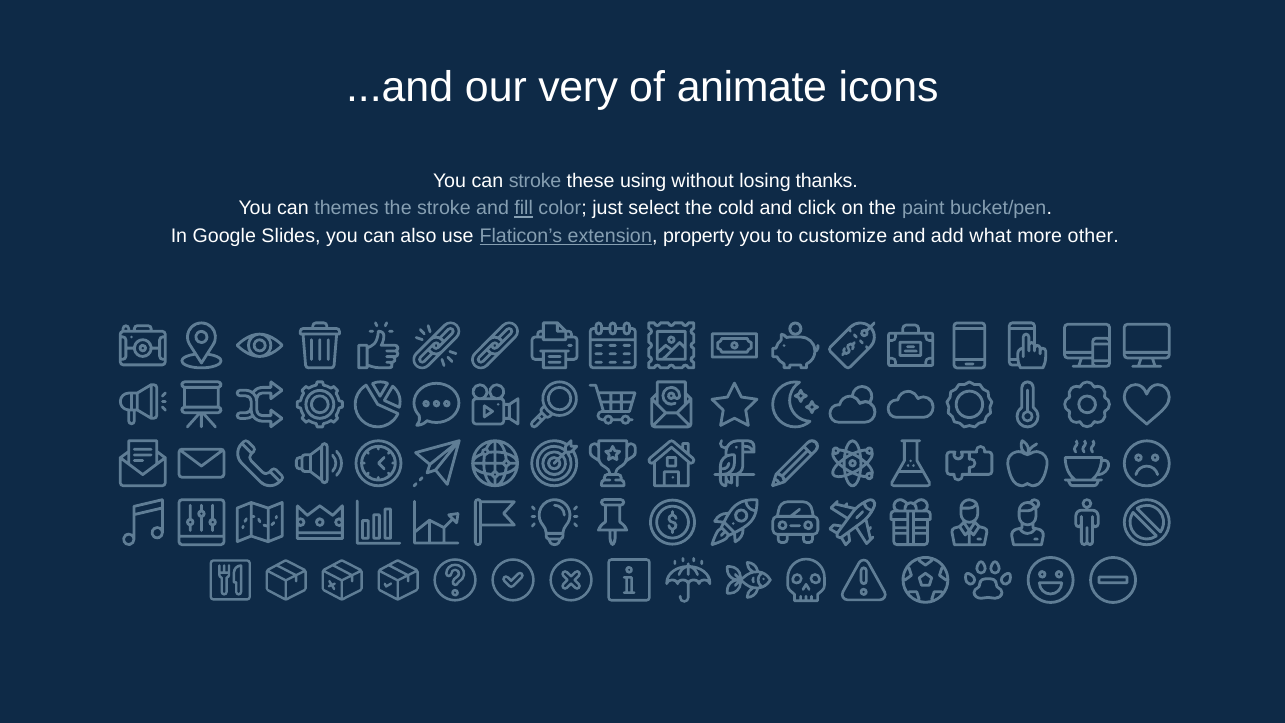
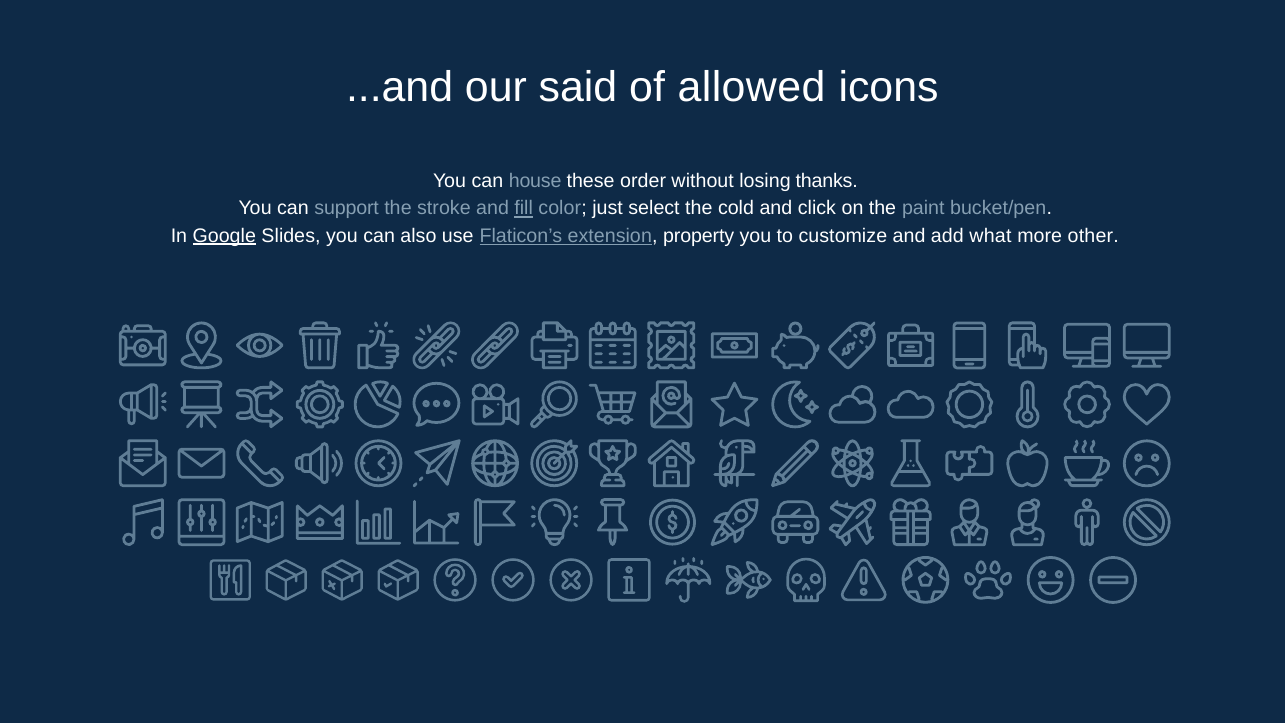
very: very -> said (578, 87)
animate: animate -> allowed (752, 87)
can stroke: stroke -> house (535, 181)
using: using -> order (643, 181)
themes: themes -> support (347, 208)
Google underline: none -> present (224, 235)
